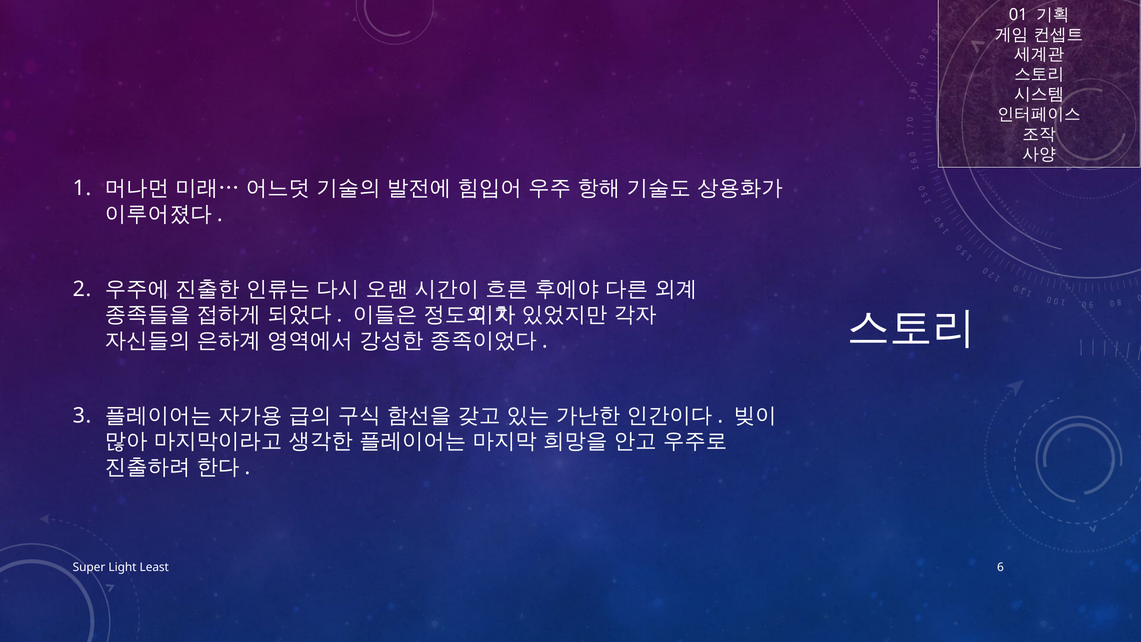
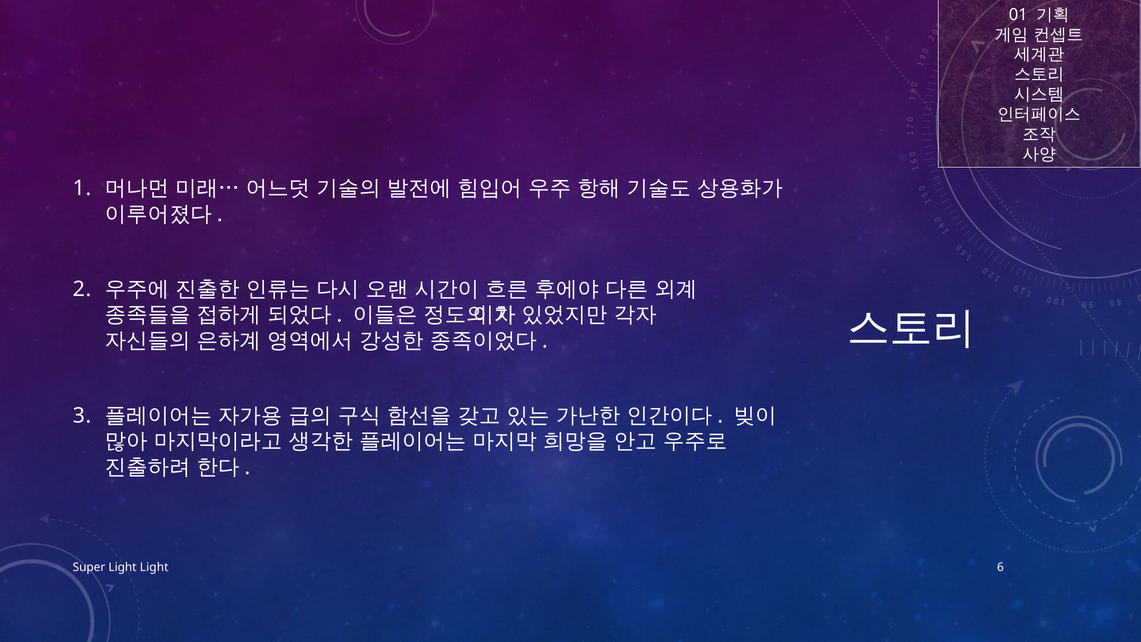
Light Least: Least -> Light (154, 567)
